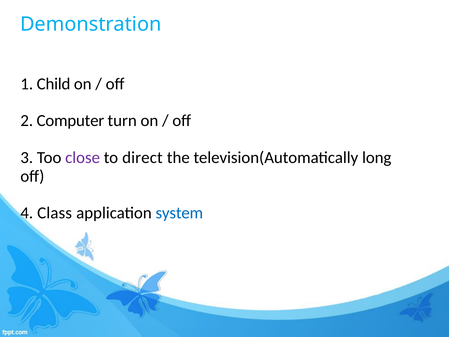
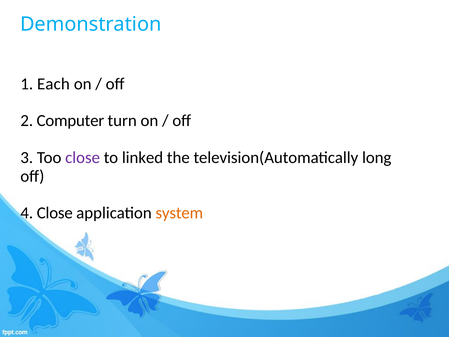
Child: Child -> Each (53, 84)
direct: direct -> linked (143, 158)
4 Class: Class -> Close (55, 213)
system colour: blue -> orange (179, 213)
